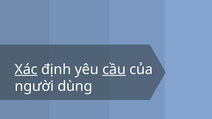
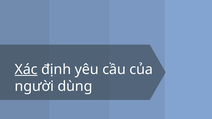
cầu underline: present -> none (114, 70)
